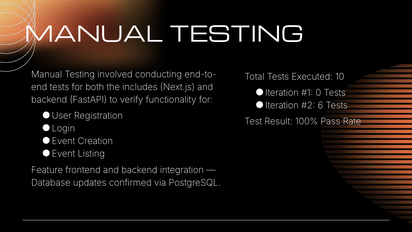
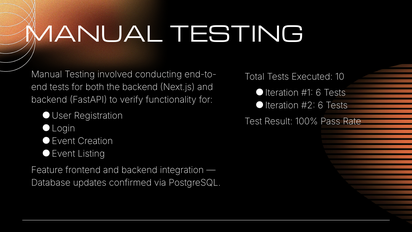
the includes: includes -> backend (140, 87)
0: 0 -> 6 (318, 93)
